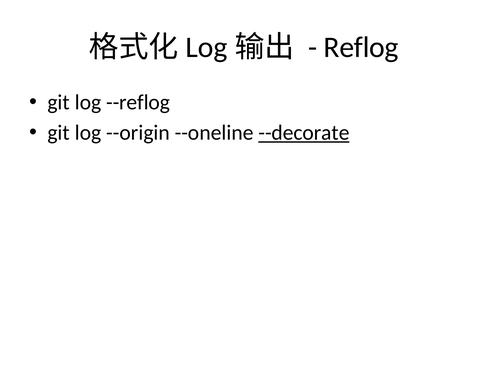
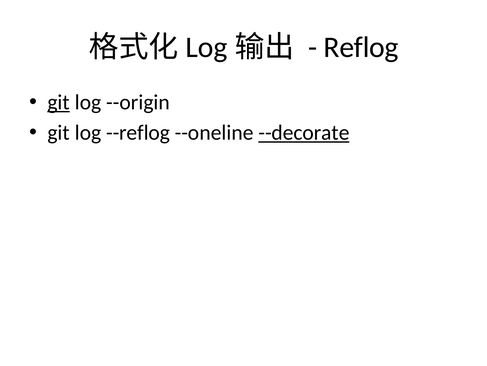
git underline: none -> present (59, 102)
--reflog: --reflog -> --origin (138, 102)
--origin: --origin -> --reflog (138, 132)
